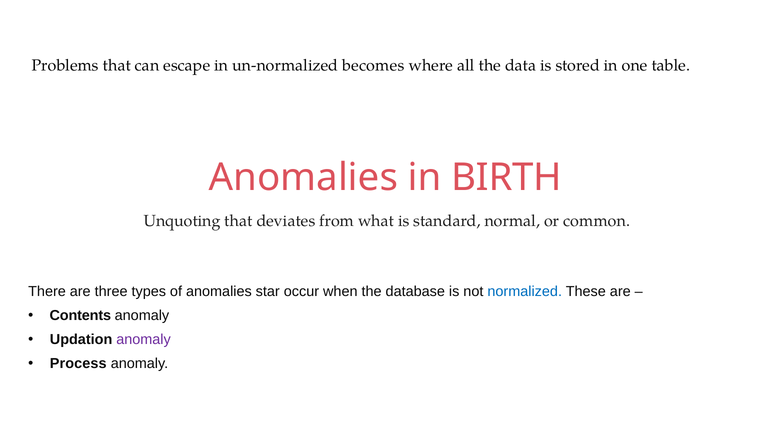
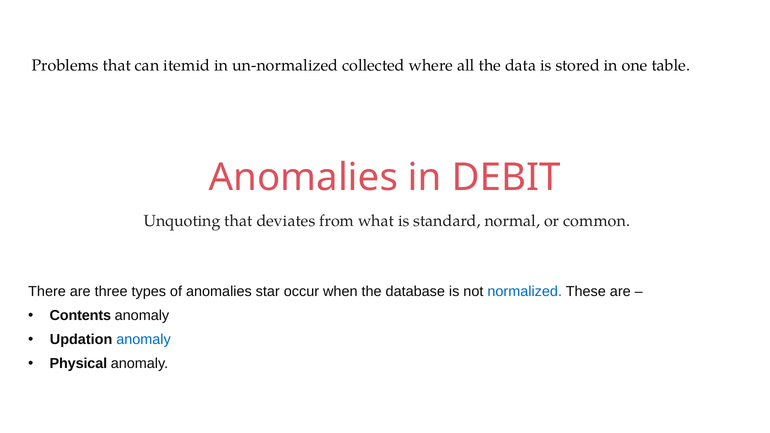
escape: escape -> itemid (187, 65)
becomes: becomes -> collected (373, 65)
BIRTH: BIRTH -> DEBIT (506, 178)
anomaly colour: purple -> blue (144, 340)
Process: Process -> Physical (78, 364)
